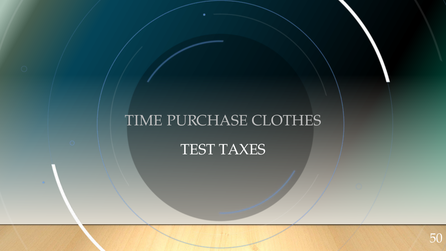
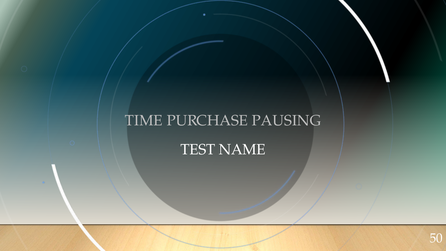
CLOTHES: CLOTHES -> PAUSING (286, 121)
TAXES: TAXES -> NAME (242, 149)
